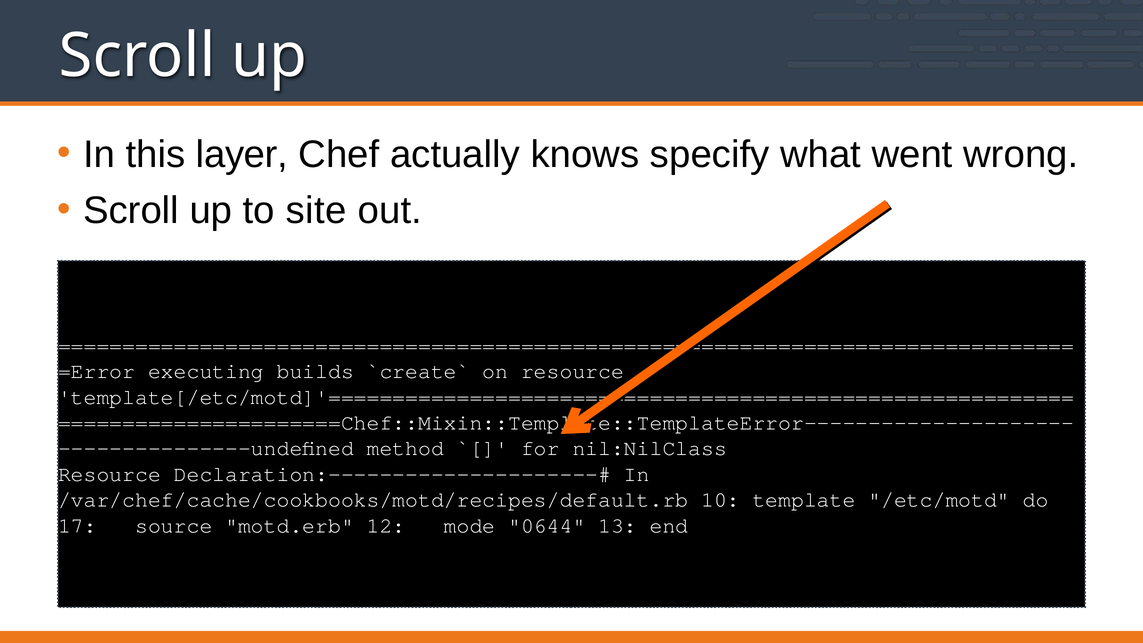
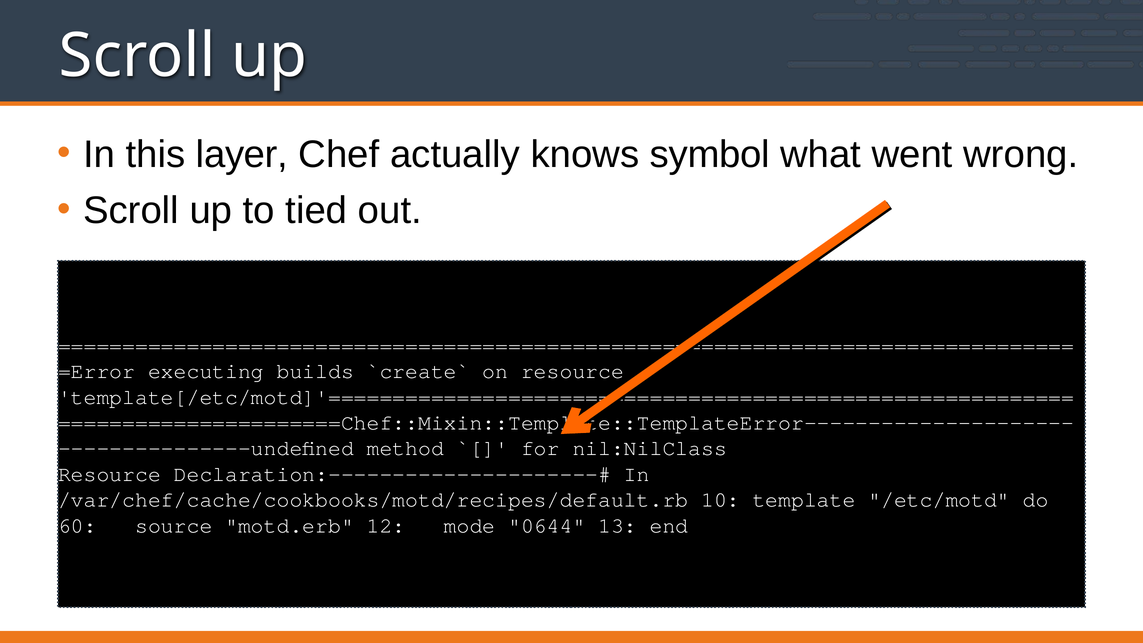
specify: specify -> symbol (710, 154)
site: site -> tied (316, 211)
17: 17 -> 60 (77, 525)
